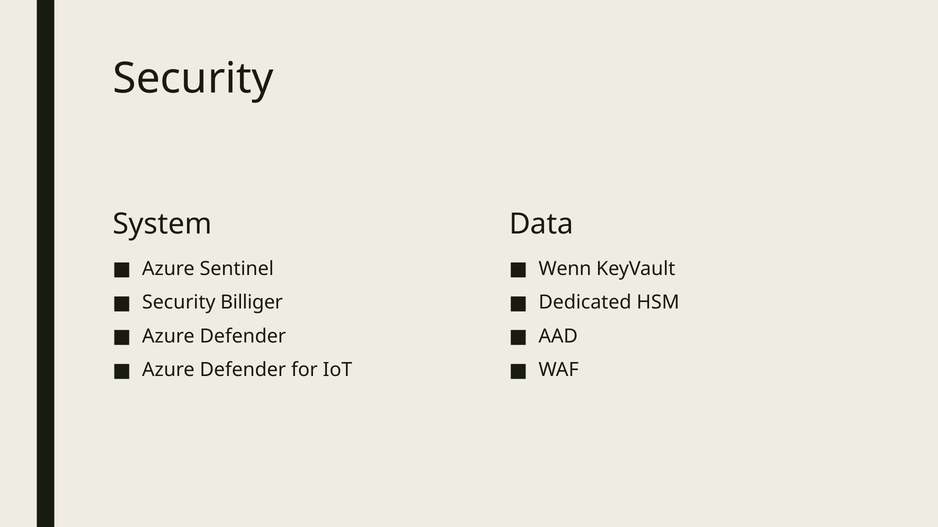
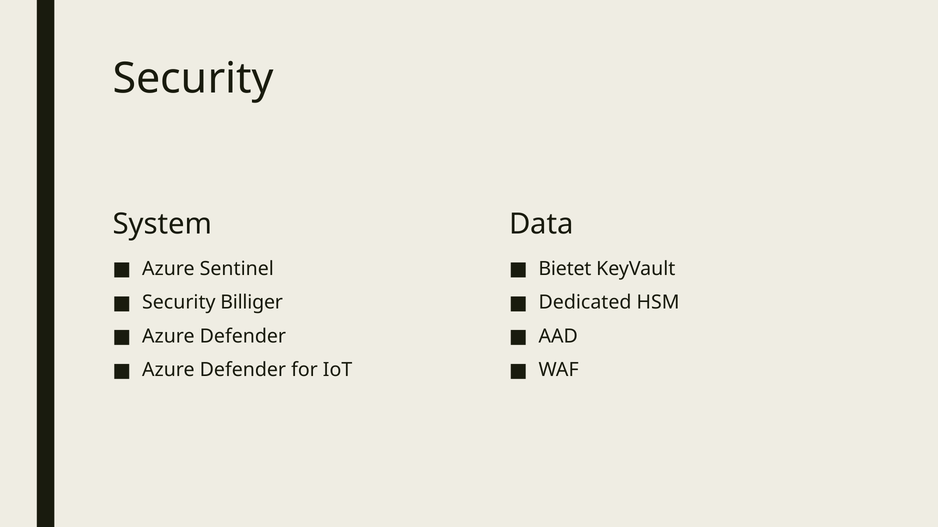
Wenn: Wenn -> Bietet (565, 269)
